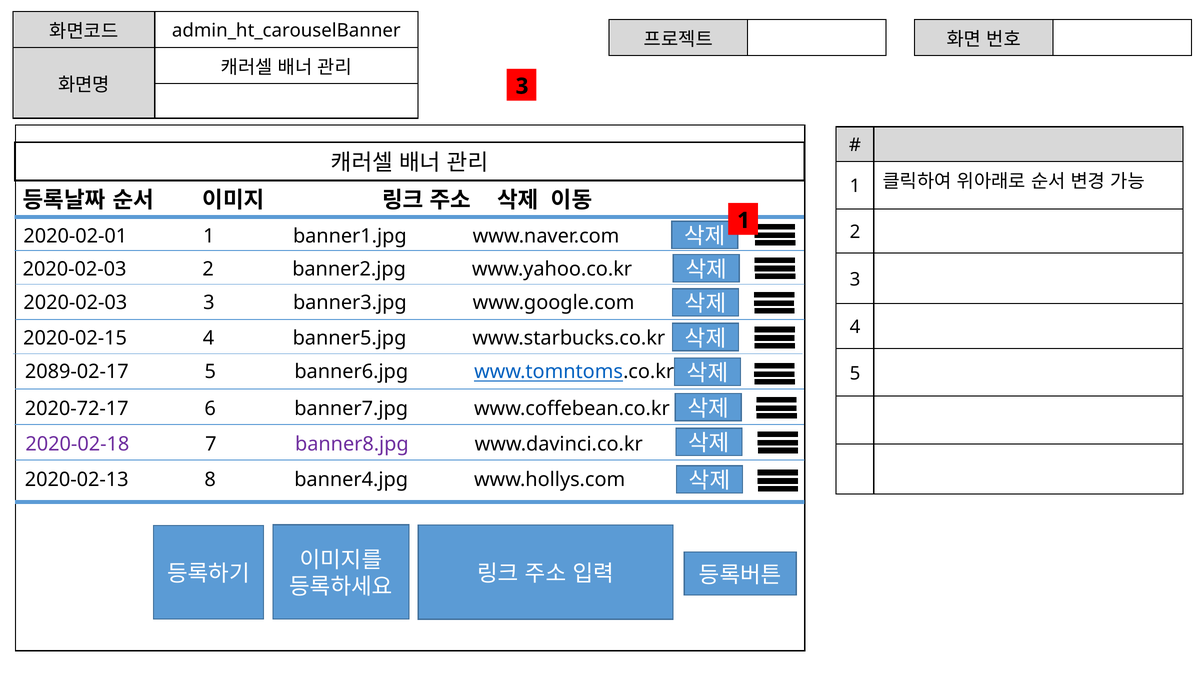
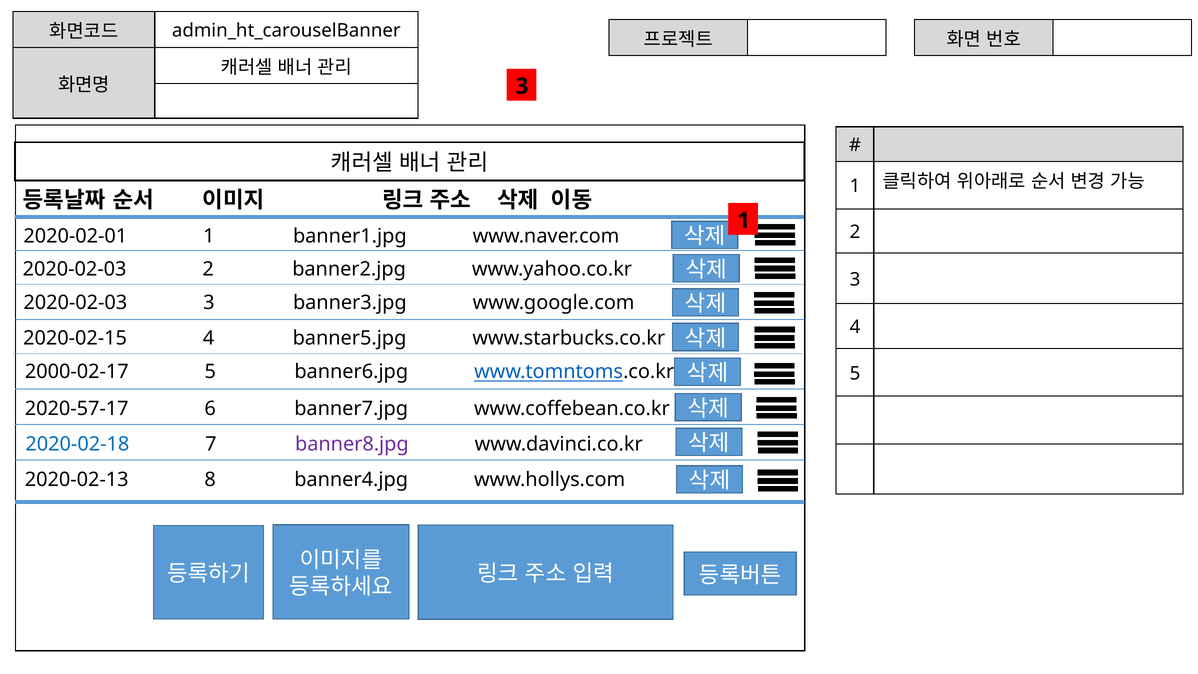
2089-02-17: 2089-02-17 -> 2000-02-17 (77, 372)
2020-72-17: 2020-72-17 -> 2020-57-17 (77, 409)
2020-02-18 colour: purple -> blue (77, 444)
